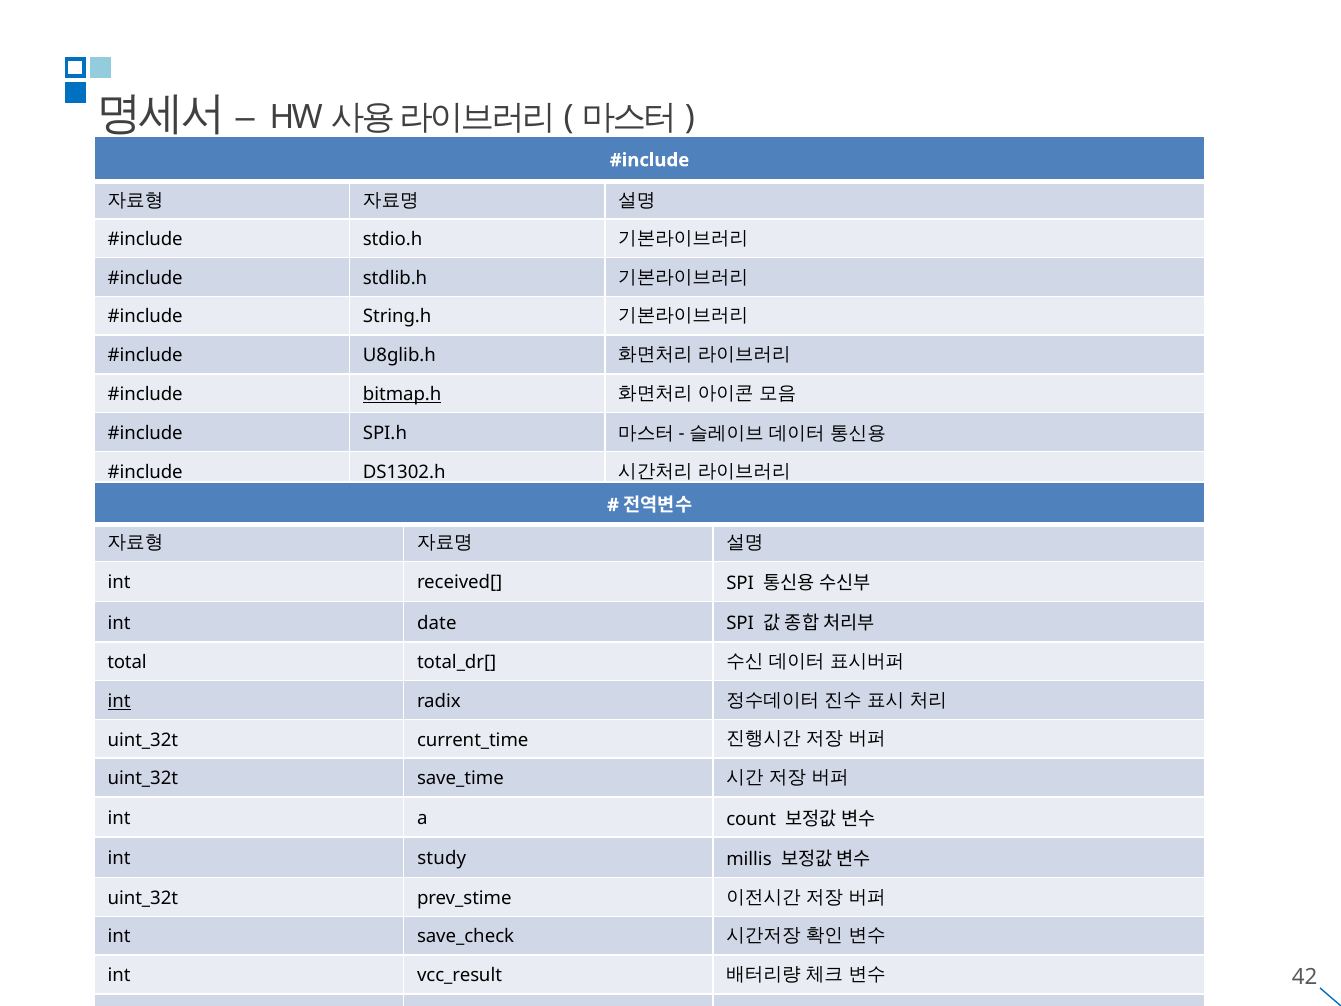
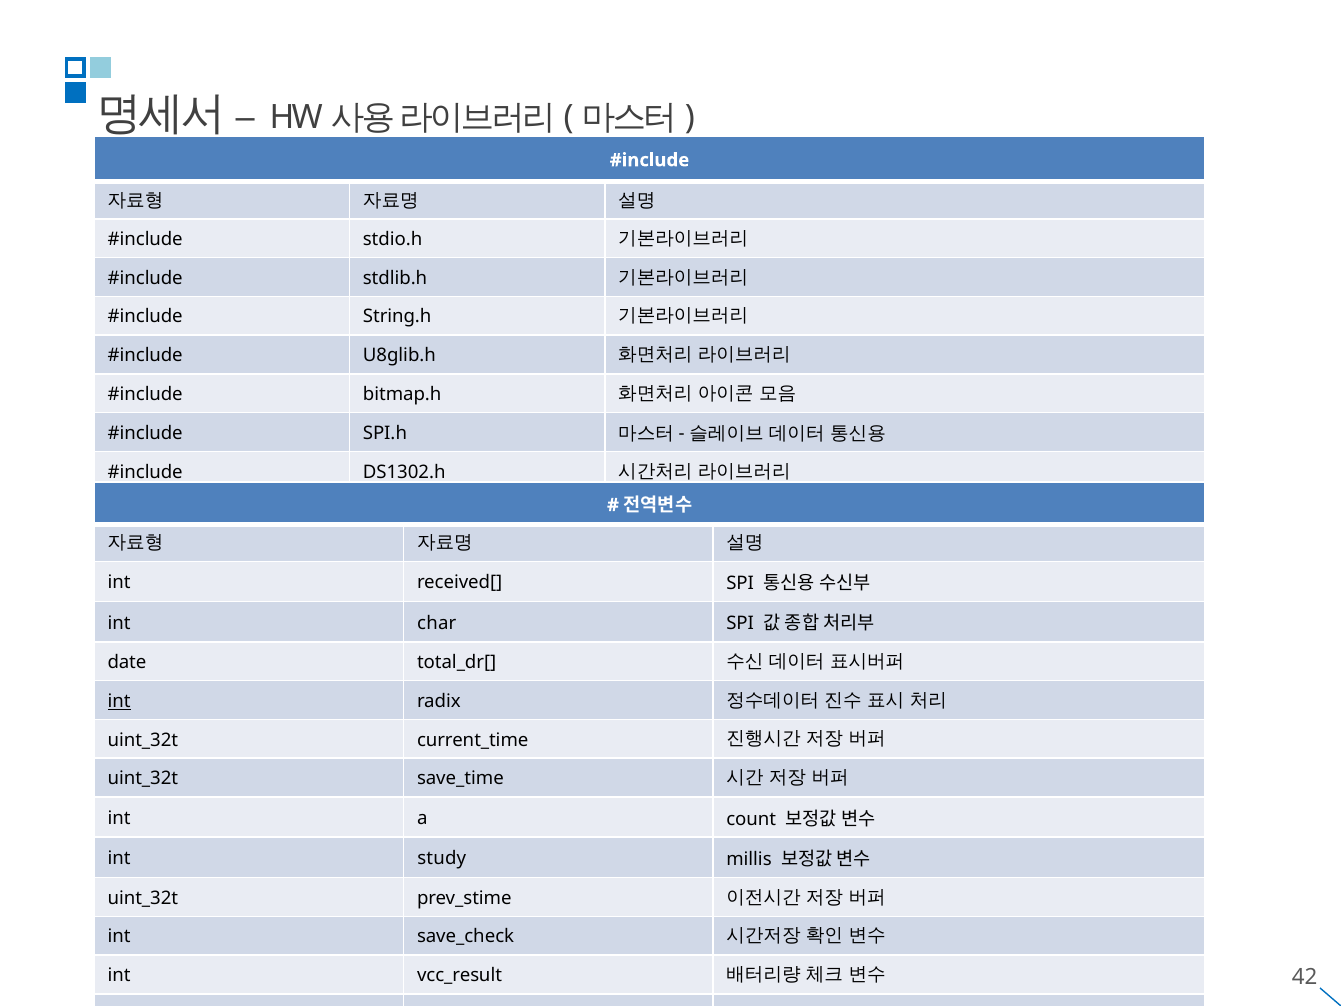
bitmap.h underline: present -> none (402, 394)
date: date -> char (437, 623)
total: total -> date (127, 662)
